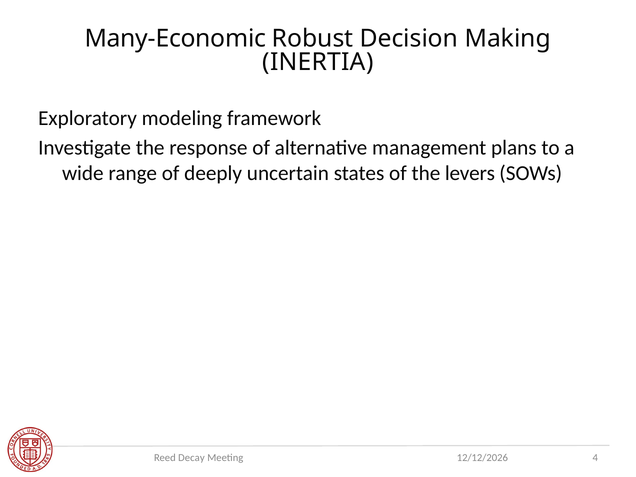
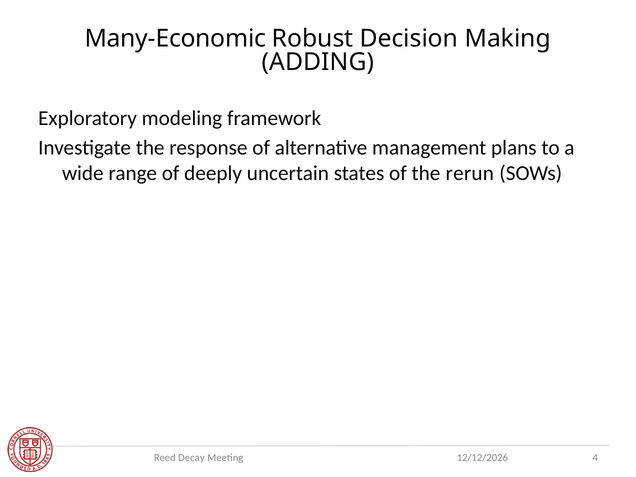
INERTIA: INERTIA -> ADDING (318, 62)
levers: levers -> rerun (470, 173)
